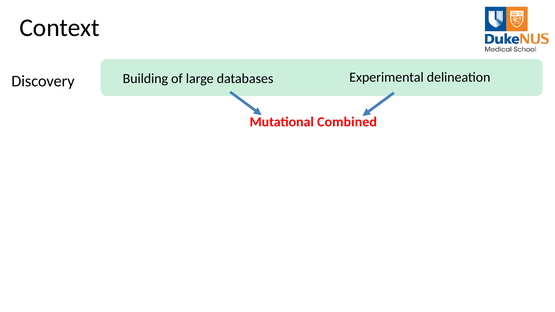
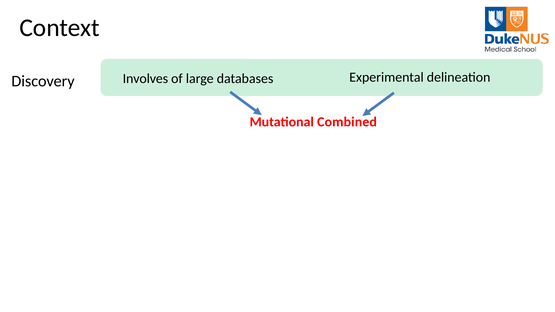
Building: Building -> Involves (145, 79)
